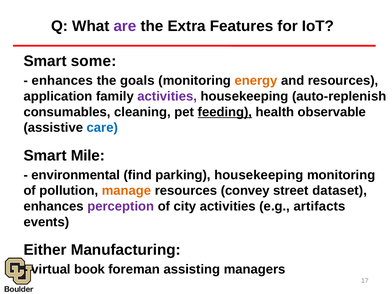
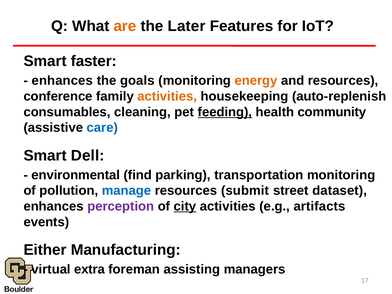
are colour: purple -> orange (125, 26)
Extra: Extra -> Later (187, 26)
some: some -> faster (94, 61)
application: application -> conference (58, 96)
activities colour: purple -> orange (167, 96)
observable: observable -> community (332, 112)
Mile: Mile -> Dell (88, 156)
parking housekeeping: housekeeping -> transportation (259, 175)
manage colour: orange -> blue (126, 191)
convey: convey -> submit (245, 191)
city underline: none -> present (185, 206)
book: book -> extra (90, 269)
